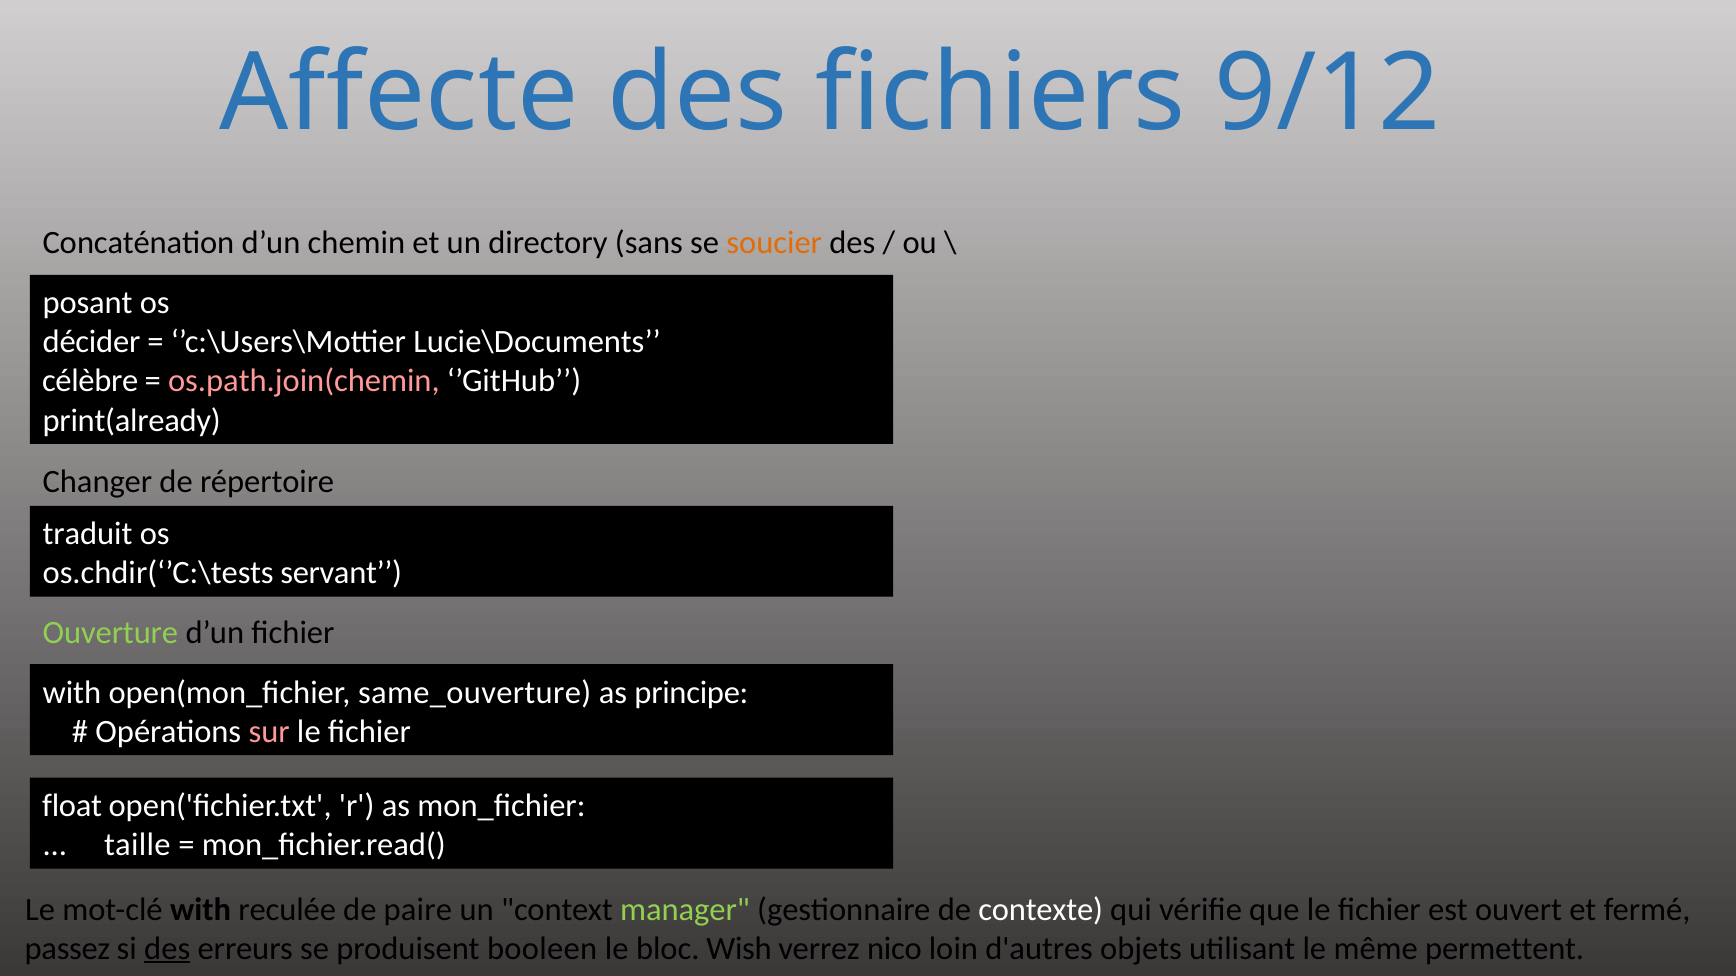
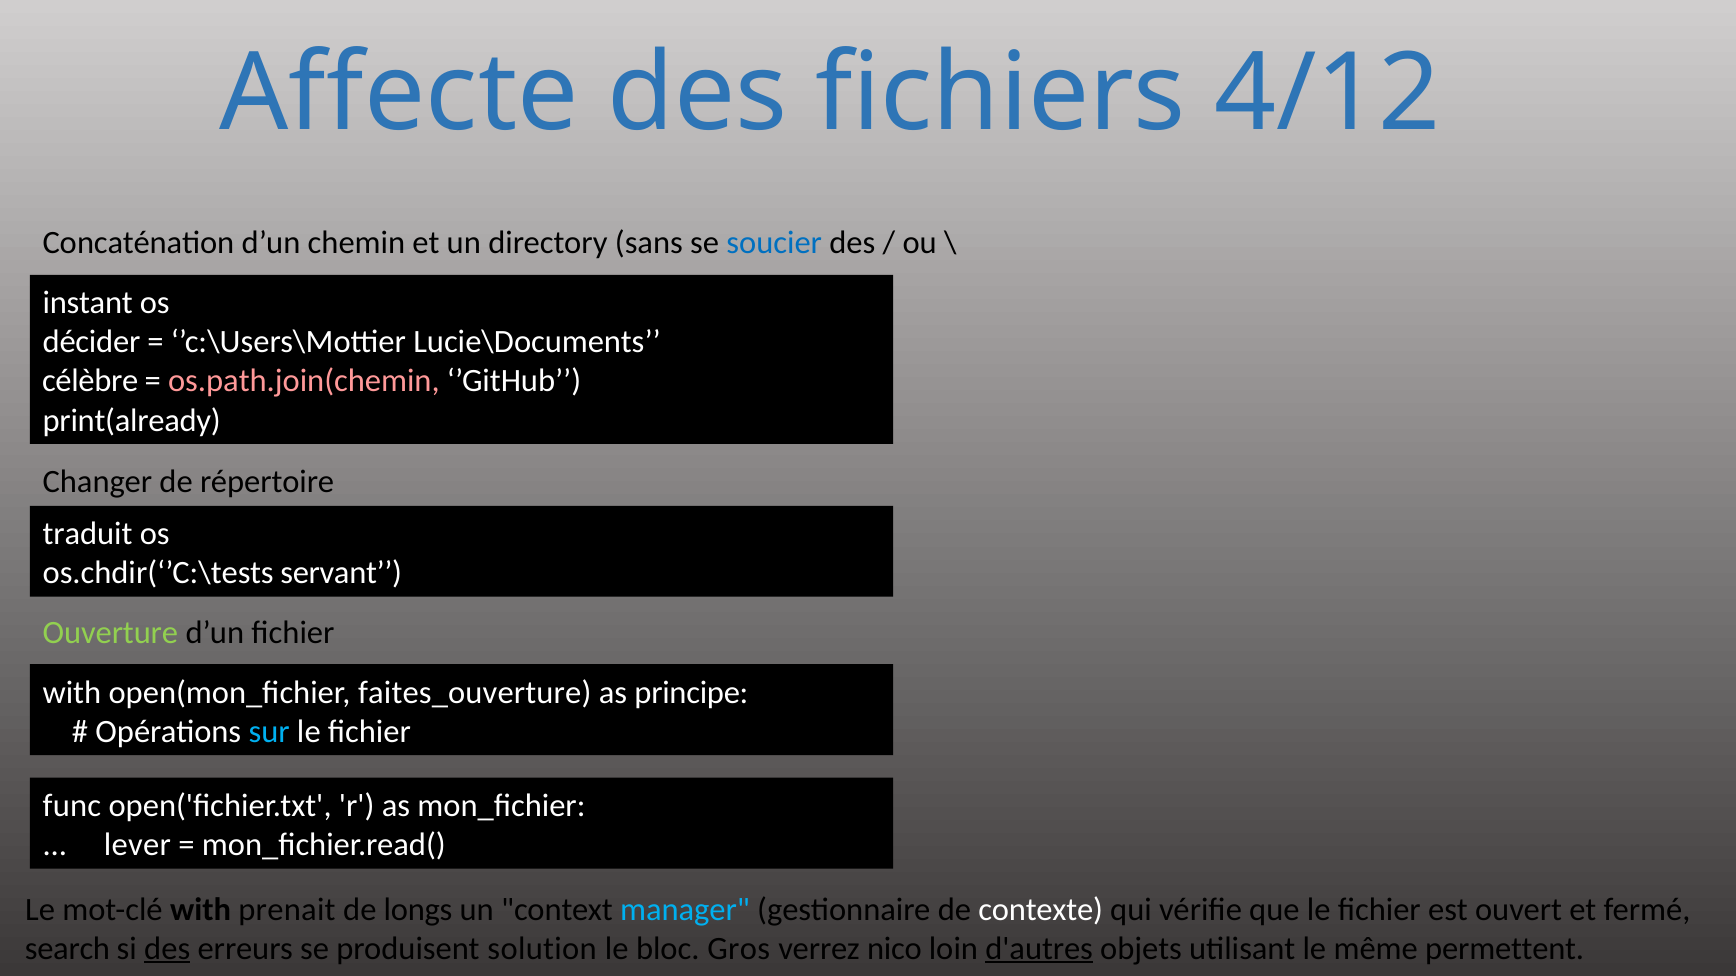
9/12: 9/12 -> 4/12 (1327, 94)
soucier colour: orange -> blue (774, 243)
posant: posant -> instant (88, 303)
same_ouverture: same_ouverture -> faites_ouverture (475, 693)
sur colour: pink -> light blue (269, 732)
float: float -> func (72, 806)
taille: taille -> lever (137, 845)
reculée: reculée -> prenait (287, 910)
paire: paire -> longs (418, 910)
manager colour: light green -> light blue (685, 910)
passez: passez -> search (68, 949)
booleen: booleen -> solution (542, 949)
Wish: Wish -> Gros (739, 949)
d'autres underline: none -> present (1039, 949)
